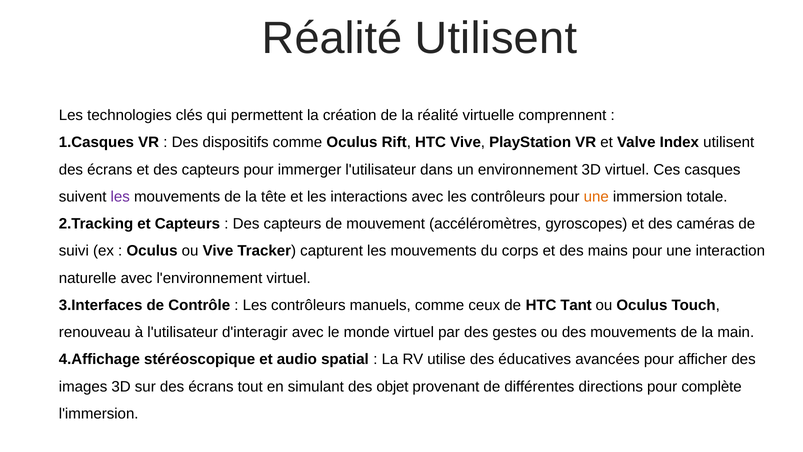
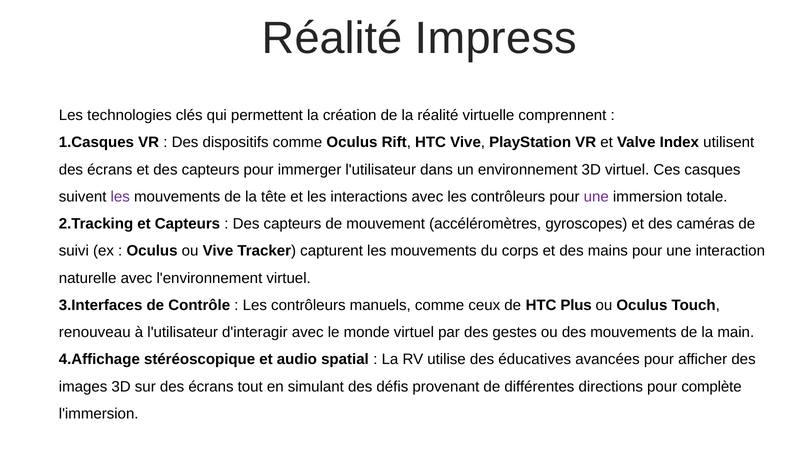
Réalité Utilisent: Utilisent -> Impress (496, 38)
une colour: orange -> purple (596, 197)
Tant: Tant -> Plus (576, 305)
objet: objet -> défis (392, 386)
